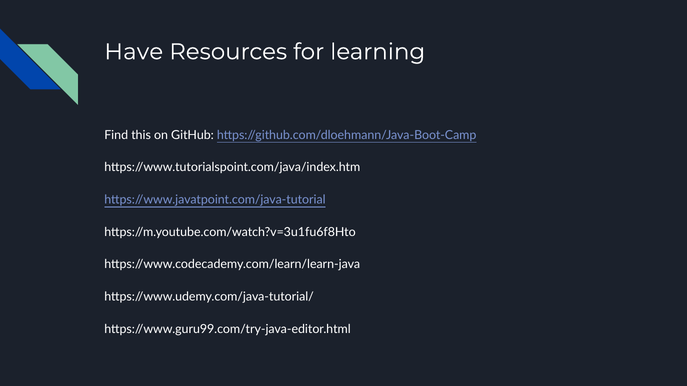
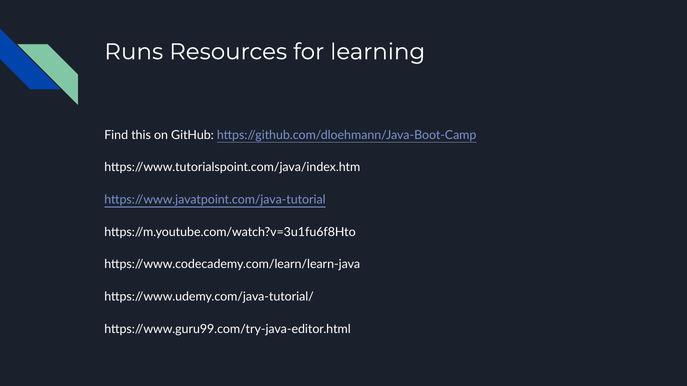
Have: Have -> Runs (134, 52)
